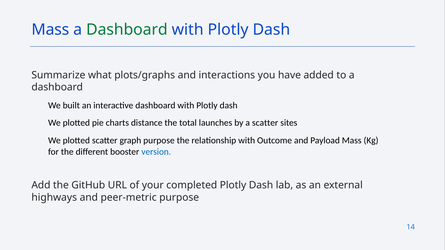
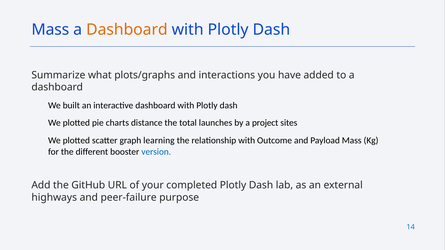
Dashboard colour: green -> orange (127, 30)
a scatter: scatter -> project (265, 123)
graph purpose: purpose -> learning (159, 141)
peer-metric: peer-metric -> peer-failure (129, 198)
